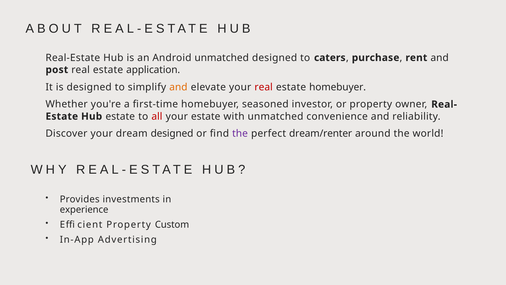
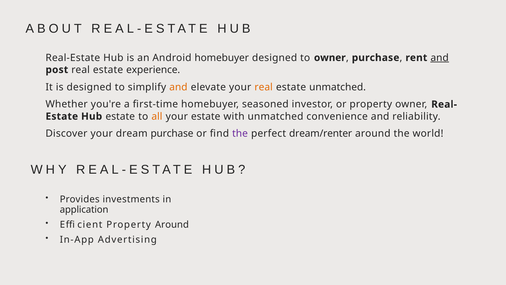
Android unmatched: unmatched -> homebuyer (222, 58)
to caters: caters -> owner (330, 58)
and underline: none -> present (440, 58)
application: application -> experience (153, 70)
real colour: red -> orange (264, 87)
estate homebuyer: homebuyer -> unmatched (338, 87)
all colour: red -> orange (157, 116)
dream designed: designed -> purchase (172, 134)
experience: experience -> application (84, 209)
Property Custom: Custom -> Around (172, 224)
